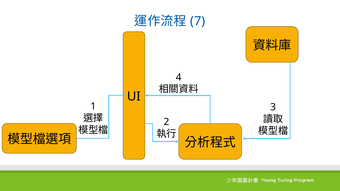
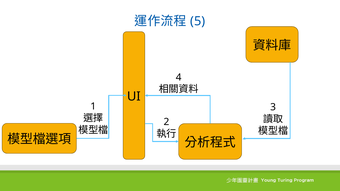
7: 7 -> 5 (198, 21)
